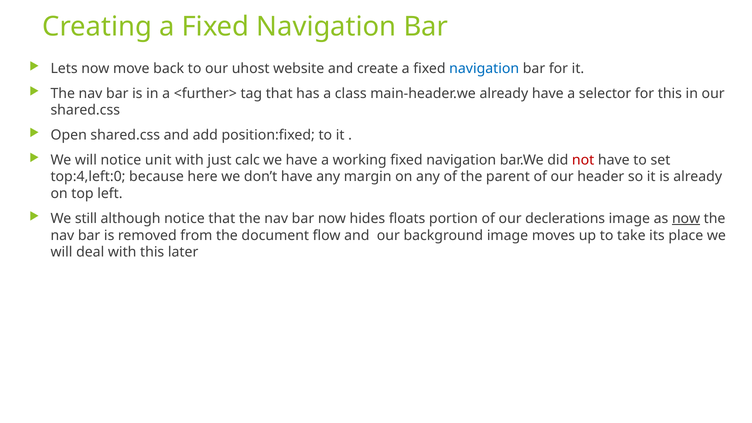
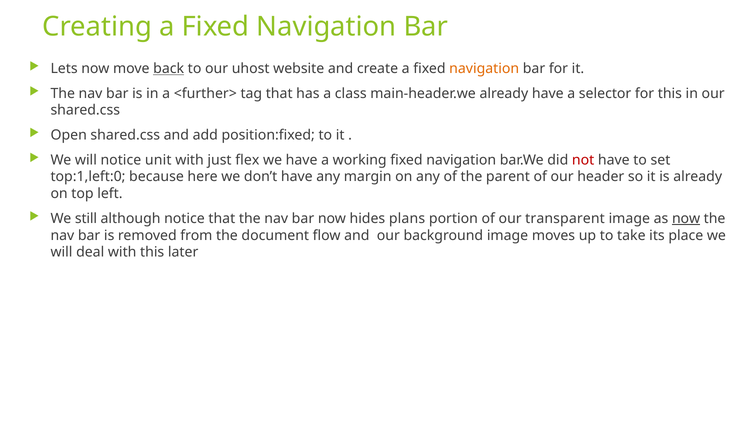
back underline: none -> present (169, 69)
navigation colour: blue -> orange (484, 69)
calc: calc -> flex (247, 160)
top:4,left:0: top:4,left:0 -> top:1,left:0 (88, 177)
floats: floats -> plans (407, 218)
declerations: declerations -> transparent (565, 218)
